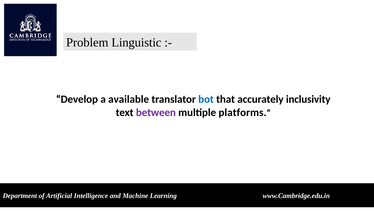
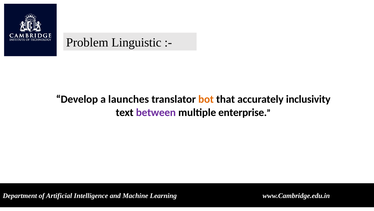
available: available -> launches (129, 99)
bot colour: blue -> orange (206, 99)
platforms: platforms -> enterprise (243, 112)
